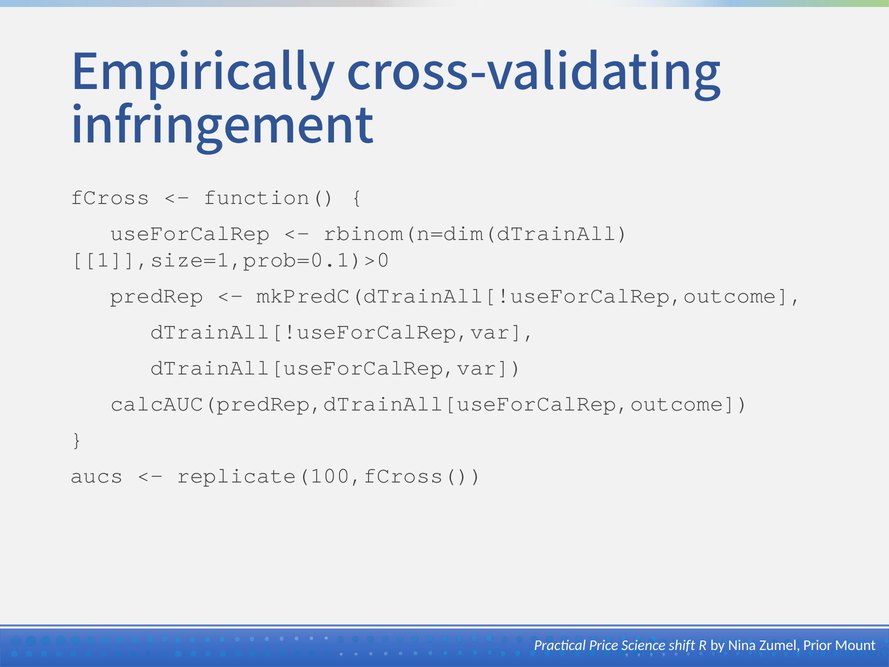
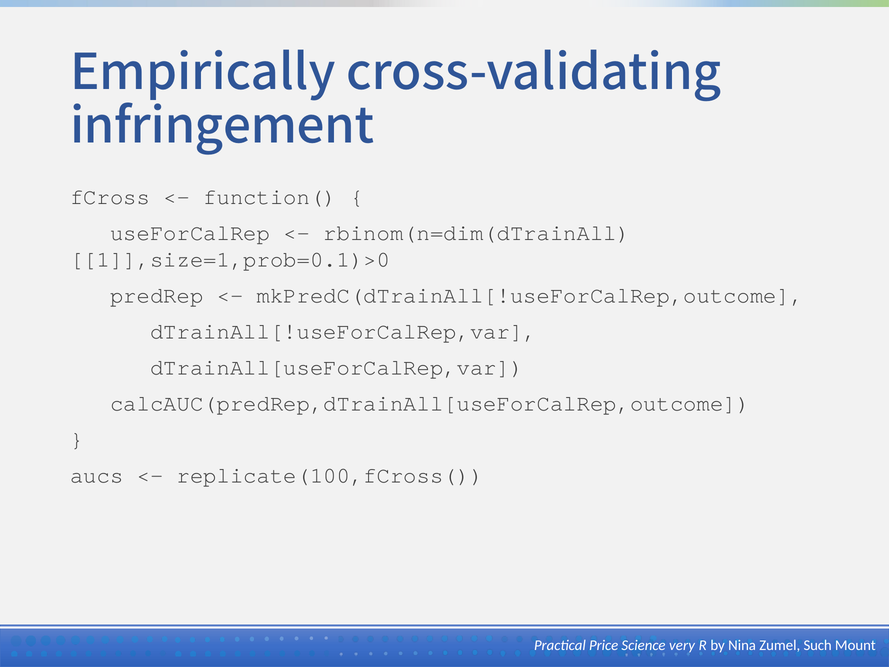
shift: shift -> very (682, 645)
Prior: Prior -> Such (818, 645)
